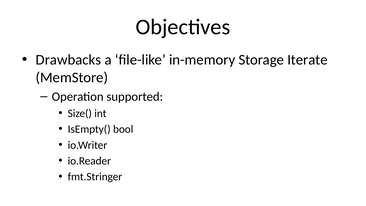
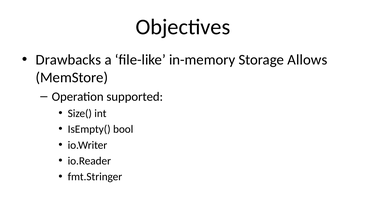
Iterate: Iterate -> Allows (307, 60)
